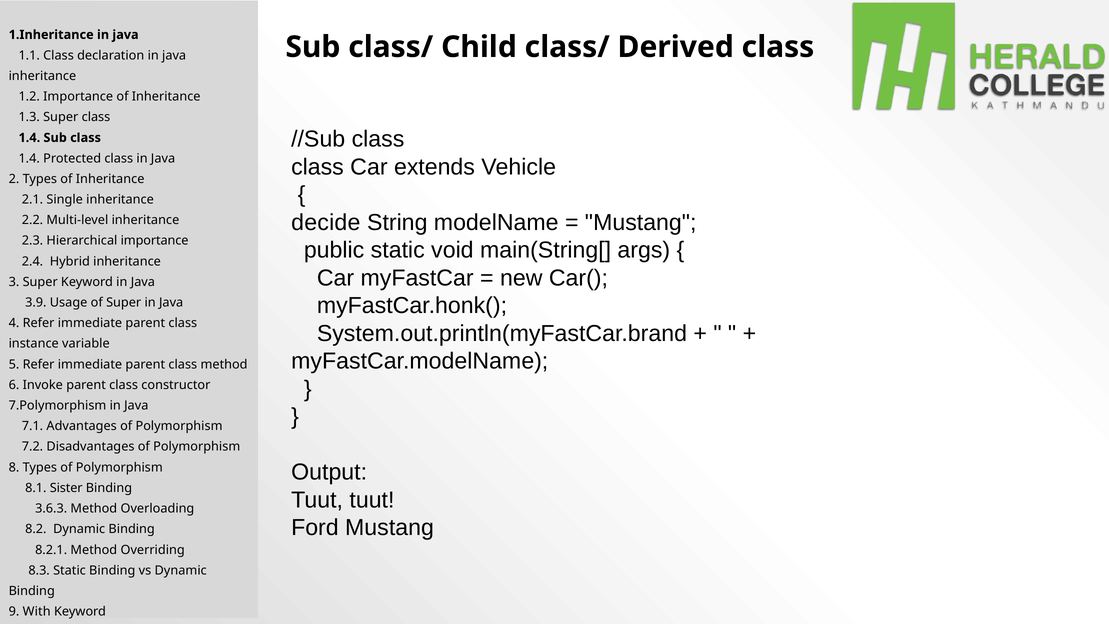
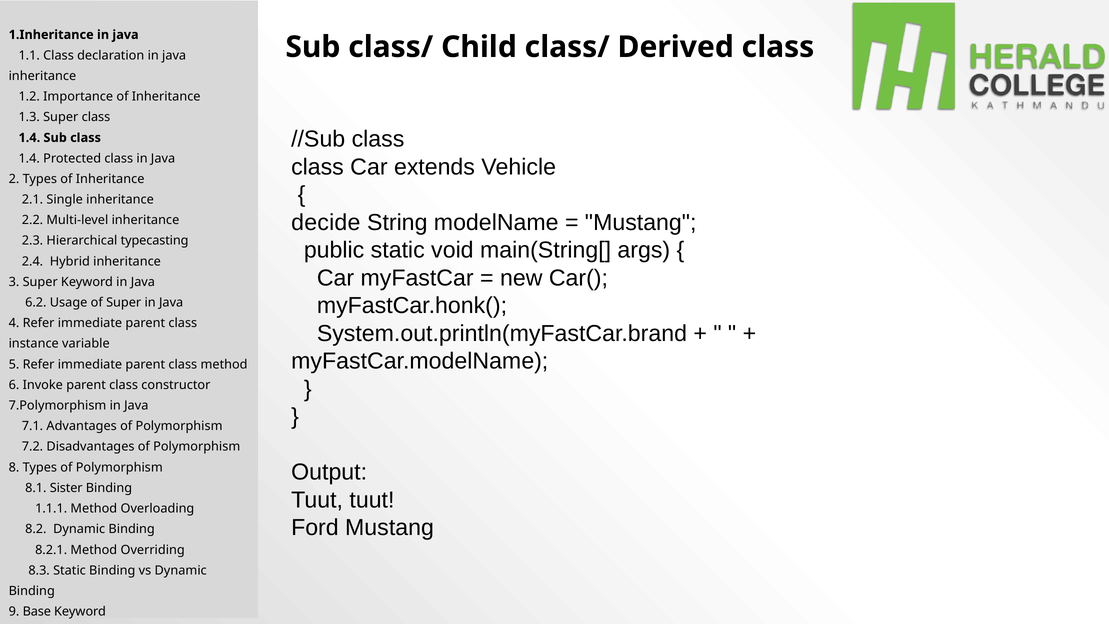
Hierarchical importance: importance -> typecasting (155, 241)
3.9: 3.9 -> 6.2 (36, 302)
3.6.3: 3.6.3 -> 1.1.1 (51, 508)
With: With -> Base (37, 611)
